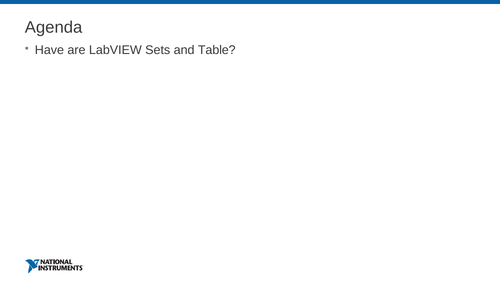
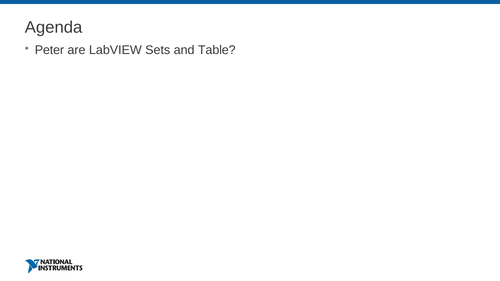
Have: Have -> Peter (49, 50)
